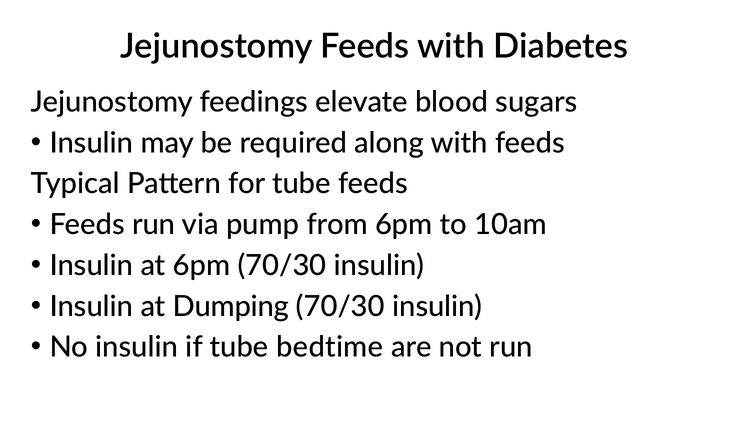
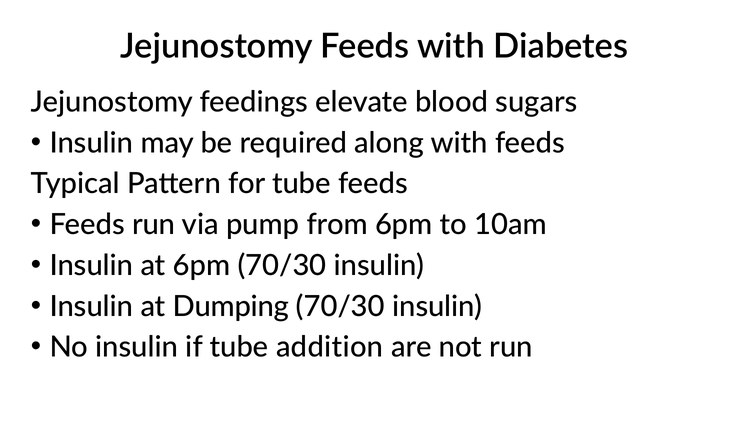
bedtime: bedtime -> addition (330, 348)
